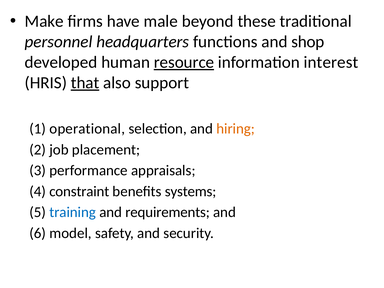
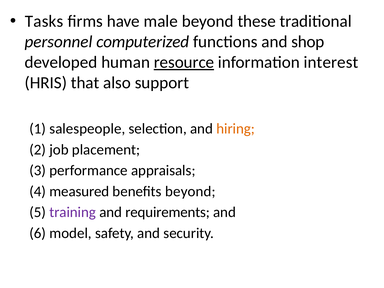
Make: Make -> Tasks (44, 21)
headquarters: headquarters -> computerized (143, 42)
that underline: present -> none (85, 83)
operational: operational -> salespeople (87, 129)
constraint: constraint -> measured (79, 191)
benefits systems: systems -> beyond (190, 191)
training colour: blue -> purple (73, 212)
